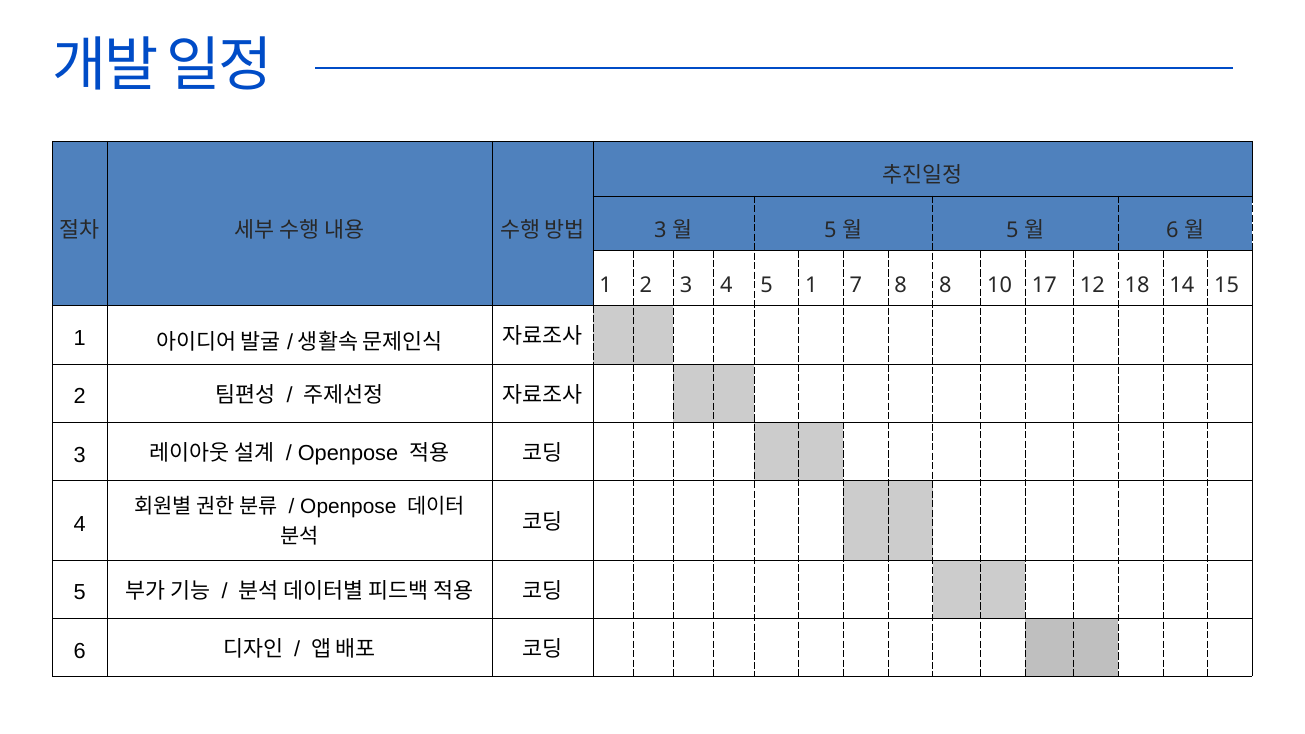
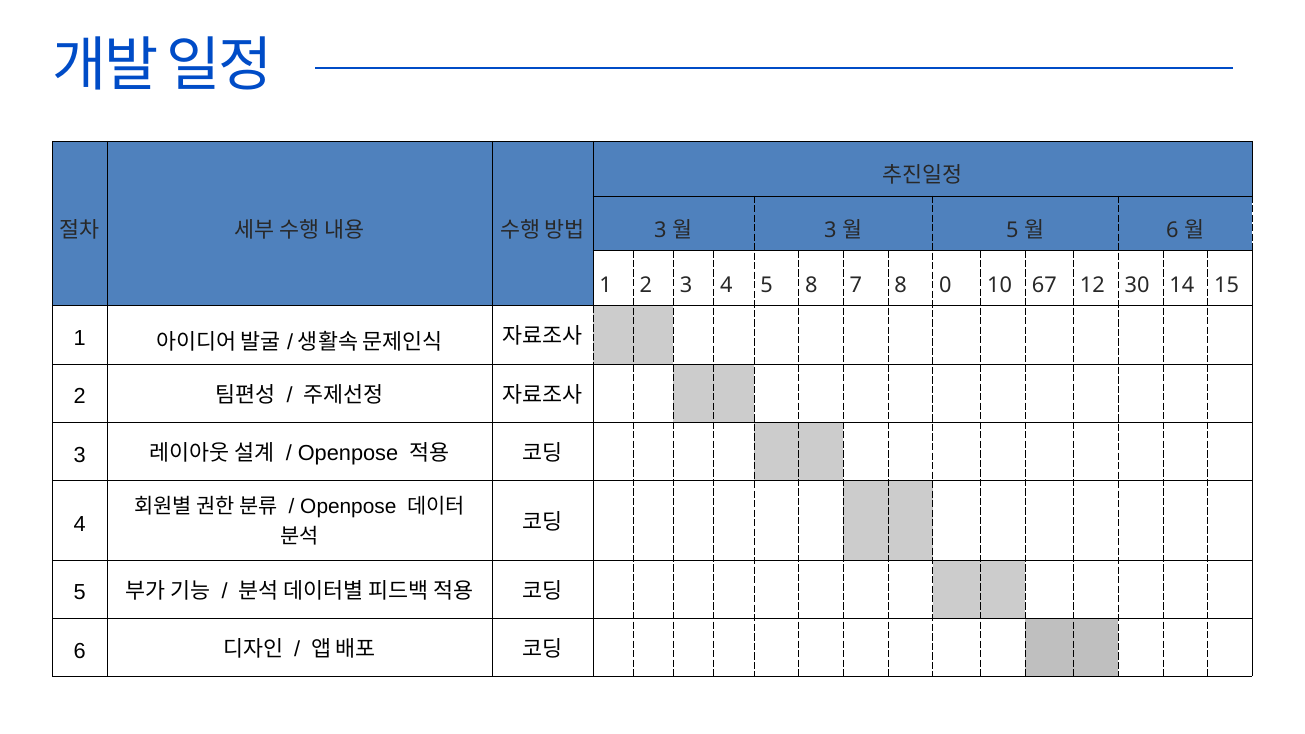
5: 5 -> 3 (830, 230)
5 1: 1 -> 8 (811, 285)
8 8: 8 -> 0 (945, 285)
17: 17 -> 67 (1044, 285)
18: 18 -> 30 (1137, 285)
